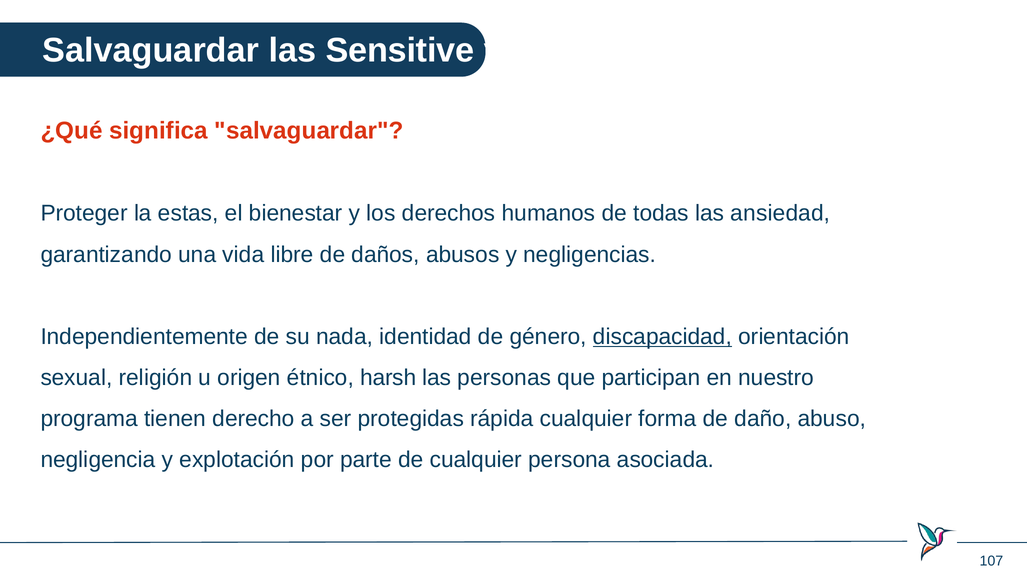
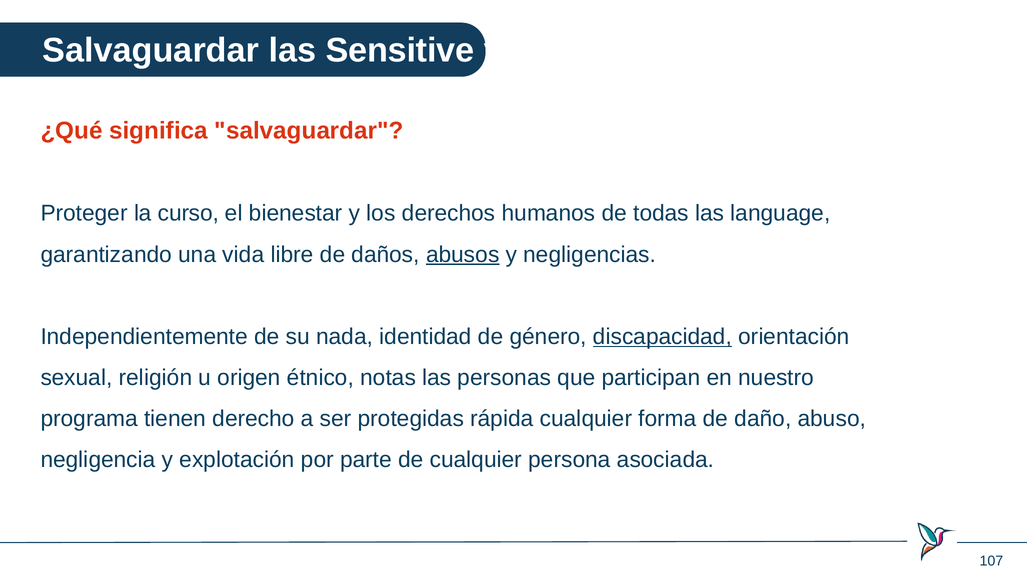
estas: estas -> curso (188, 213)
ansiedad: ansiedad -> language (780, 213)
abusos underline: none -> present (463, 254)
harsh: harsh -> notas (388, 378)
